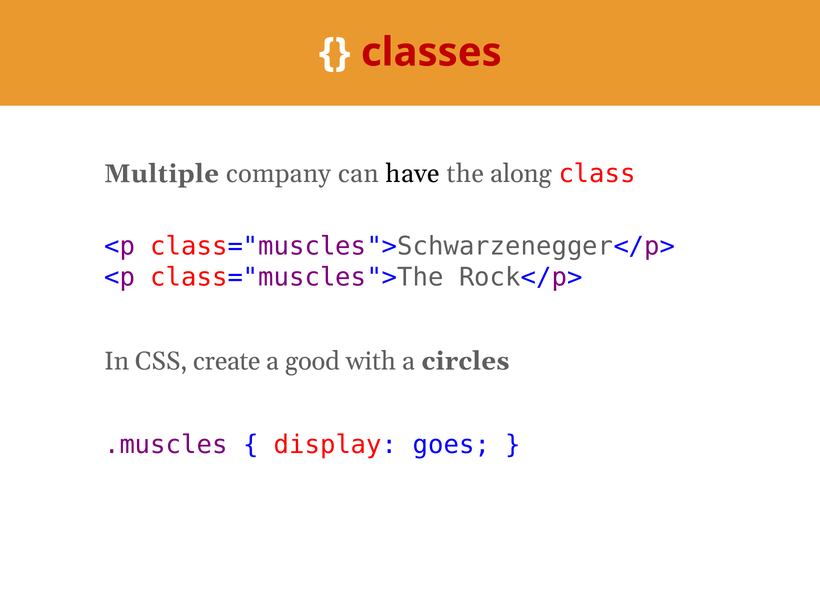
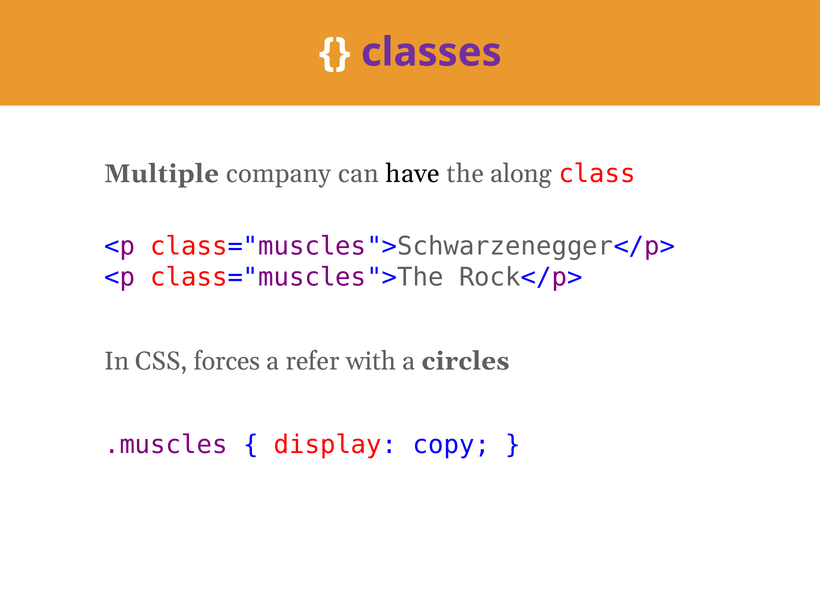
classes colour: red -> purple (431, 52)
create: create -> forces (227, 361)
good: good -> refer (313, 361)
goes: goes -> copy (451, 445)
